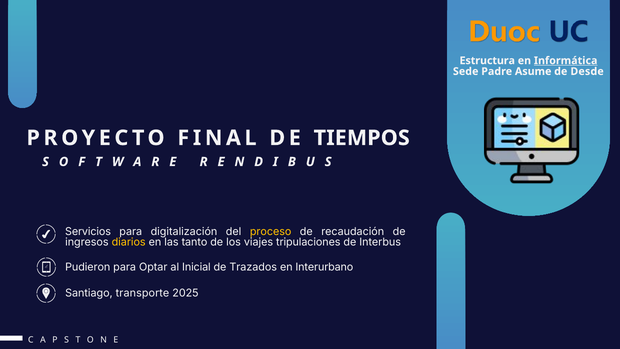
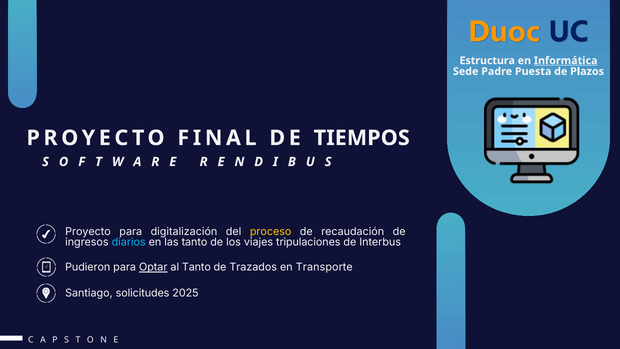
Asume: Asume -> Puesta (533, 71)
Desde: Desde -> Plazos (587, 71)
Servicios: Servicios -> Proyecto (88, 231)
diarios colour: yellow -> light blue (129, 242)
Optar underline: none -> present (153, 267)
al Inicial: Inicial -> Tanto (196, 267)
Interurbano: Interurbano -> Transporte (324, 267)
transporte: transporte -> solicitudes (143, 293)
